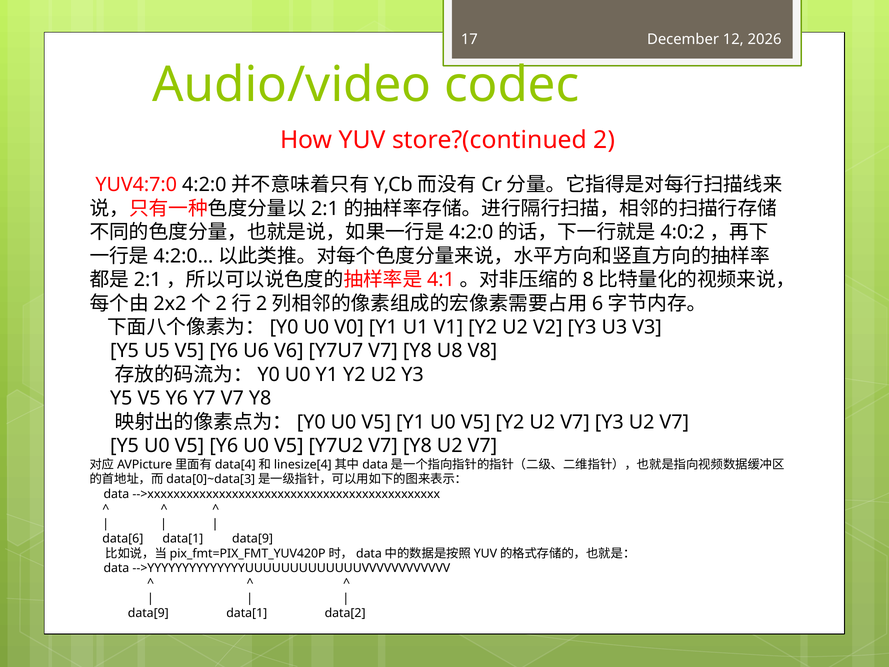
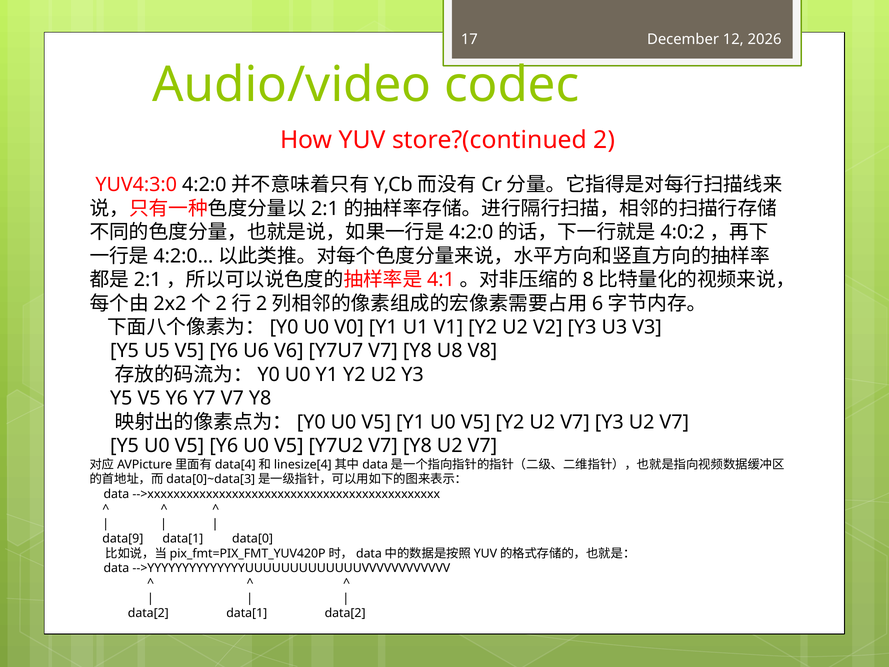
YUV4:7:0: YUV4:7:0 -> YUV4:3:0 (136, 184)
data[6: data[6 -> data[9 (123, 539)
data[1 data[9: data[9 -> data[0 (253, 539)
data[9: data[9 -> data[2 (148, 613)
